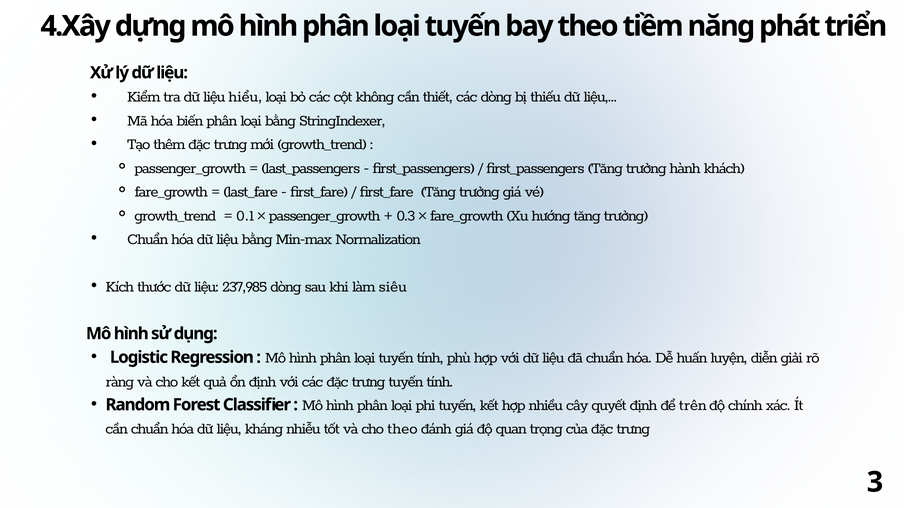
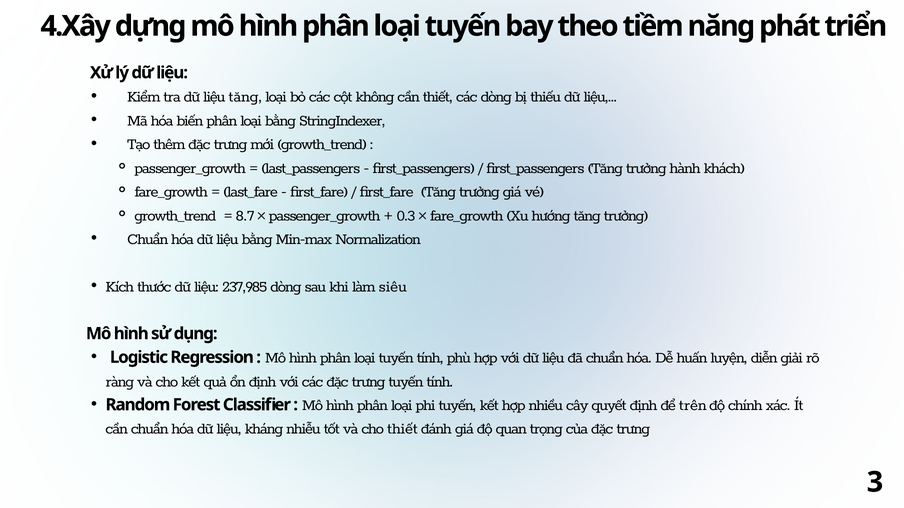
liệu hiểu: hiểu -> tăng (245, 96)
0.1: 0.1 -> 8.7 (245, 215)
cho theo: theo -> thiết (402, 429)
